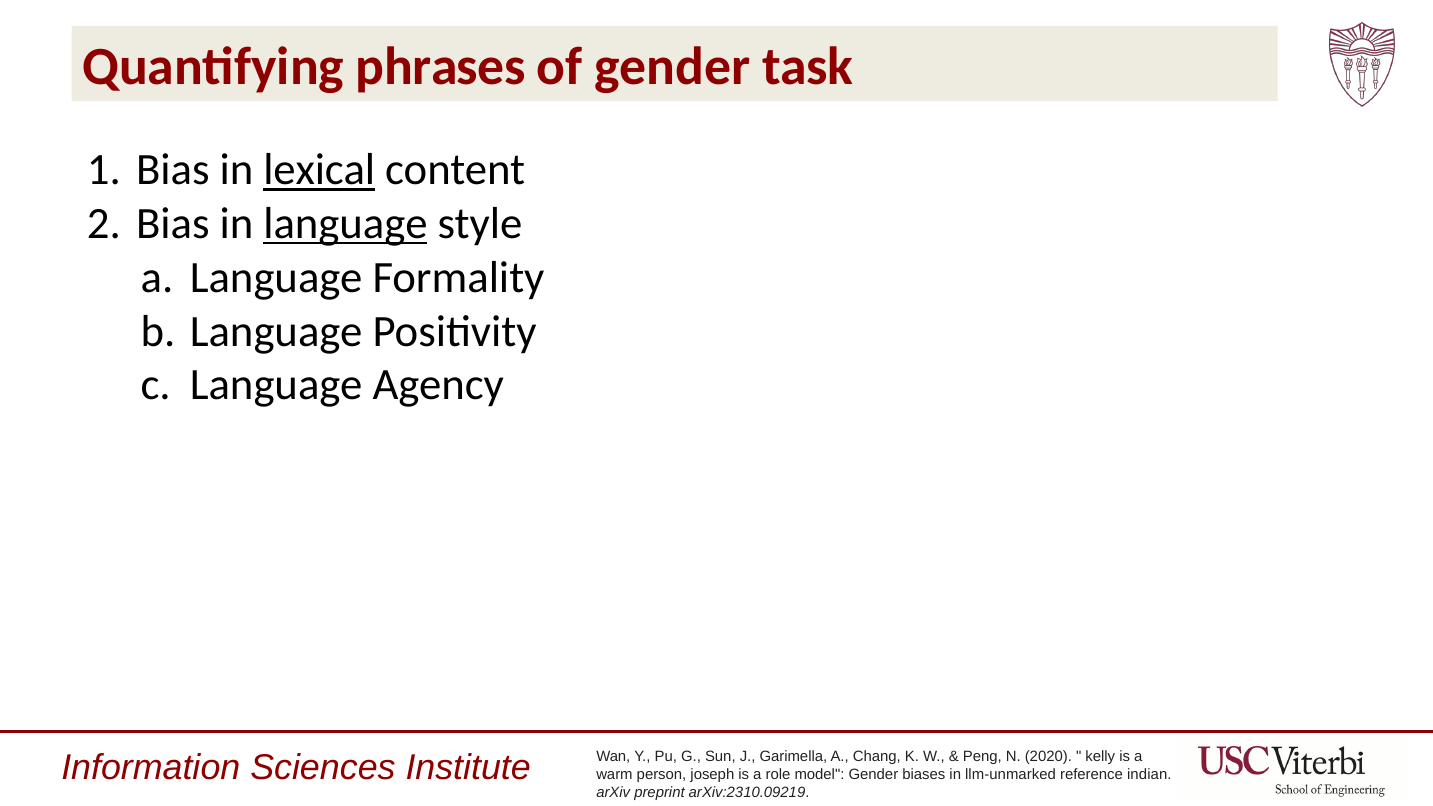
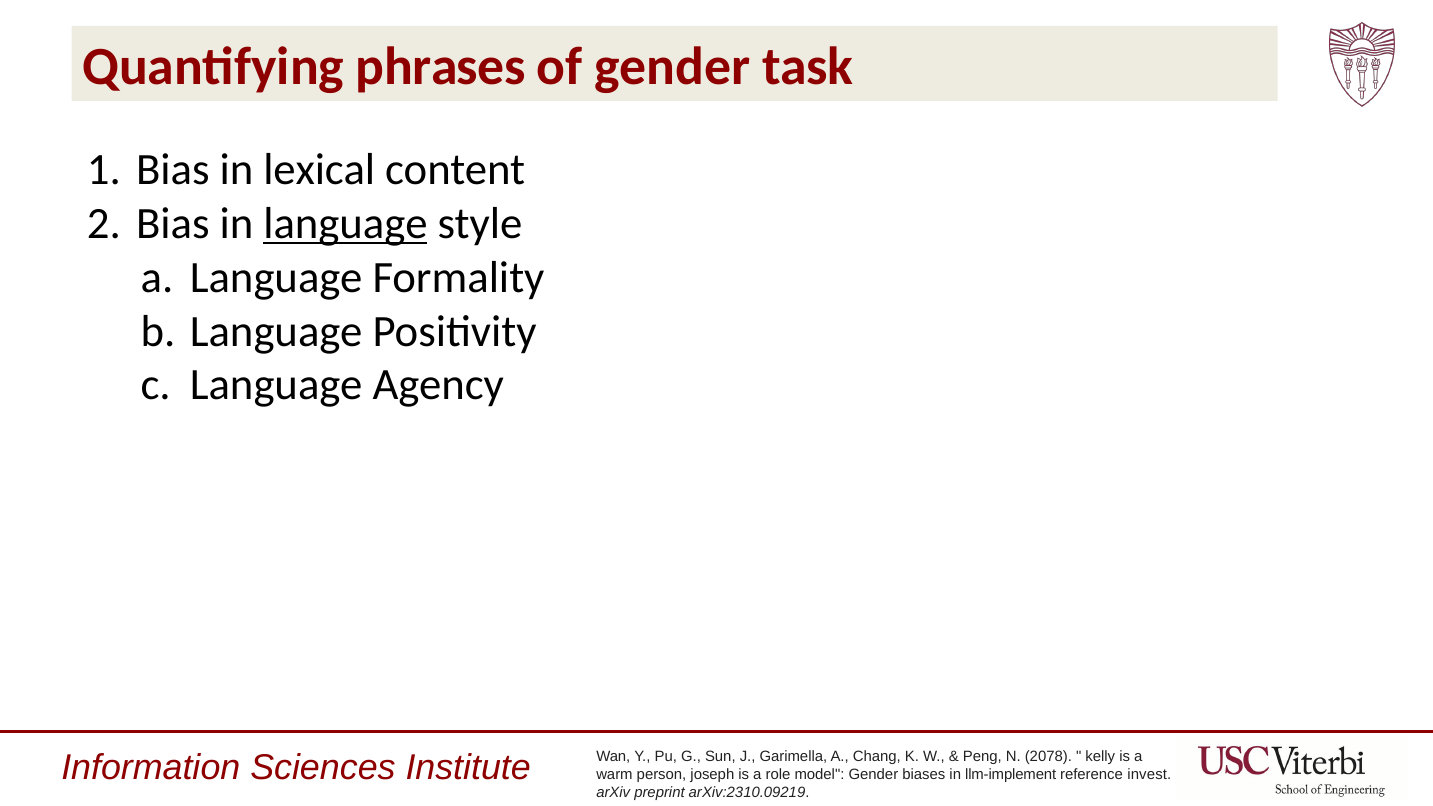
lexical underline: present -> none (319, 170)
2020: 2020 -> 2078 (1048, 757)
llm-unmarked: llm-unmarked -> llm-implement (1011, 775)
indian: indian -> invest (1149, 775)
